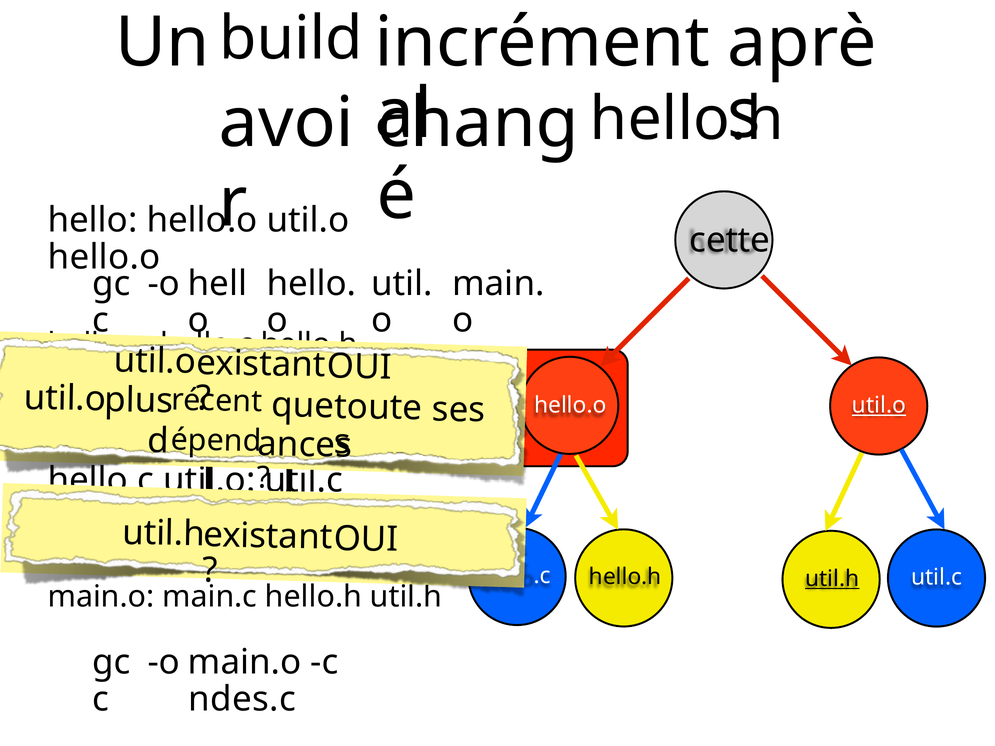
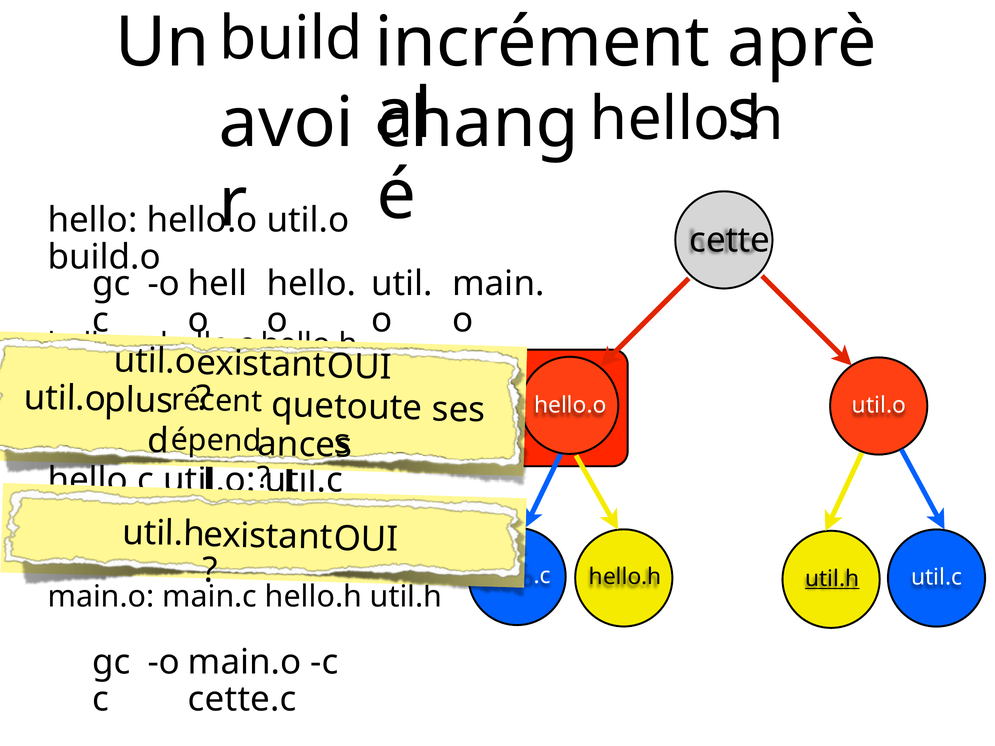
hello.o: hello.o -> build.o (104, 257)
util.o underline: present -> none (879, 406)
ndes.c: ndes.c -> cette.c (242, 700)
